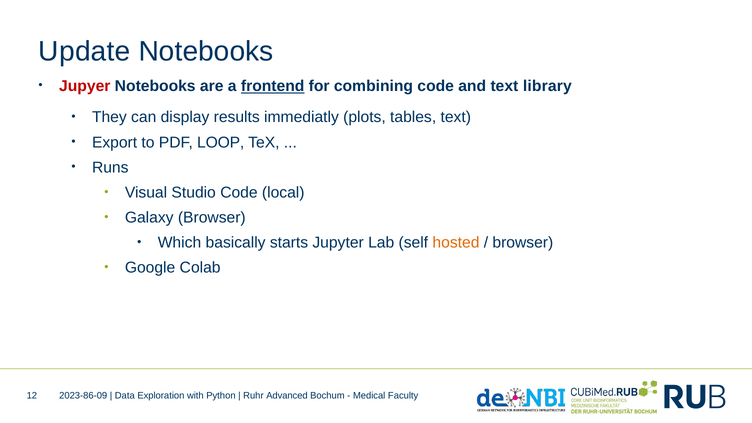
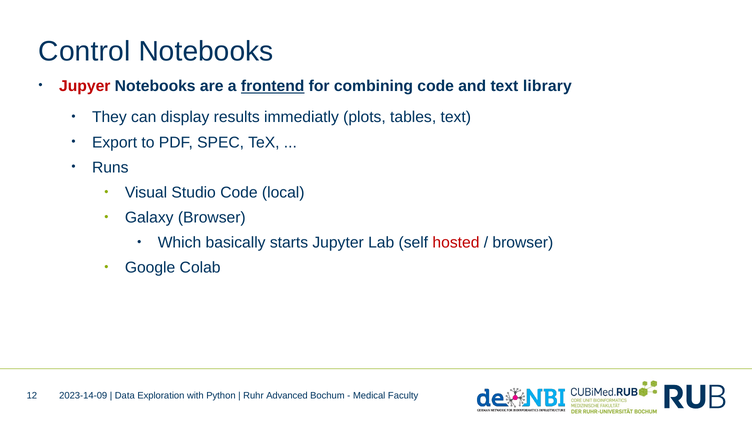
Update: Update -> Control (85, 51)
LOOP: LOOP -> SPEC (221, 142)
hosted colour: orange -> red (456, 243)
2023-86-09: 2023-86-09 -> 2023-14-09 (83, 396)
